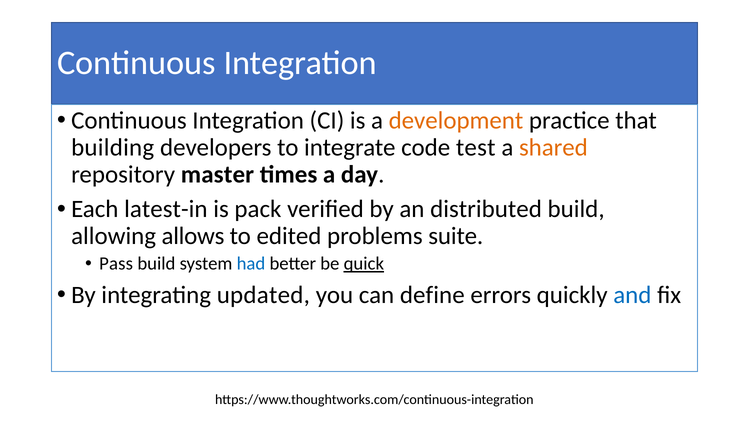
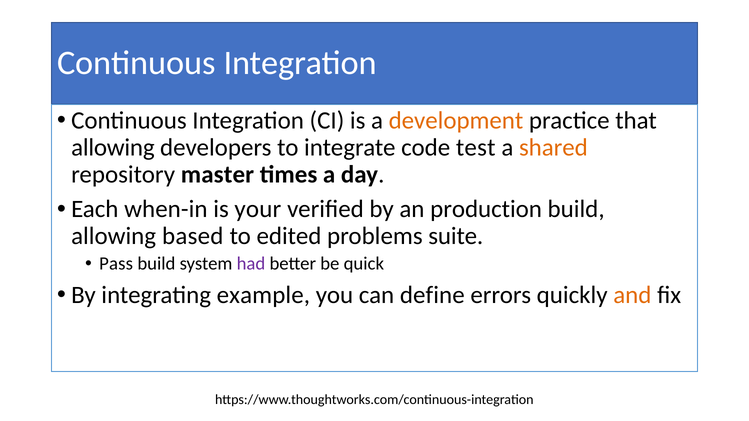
building: building -> allowing (113, 148)
latest-in: latest-in -> when-in (166, 209)
pack: pack -> your (258, 209)
distributed: distributed -> production (486, 209)
allows: allows -> based (193, 236)
had colour: blue -> purple (251, 264)
quick underline: present -> none (364, 264)
updated: updated -> example (263, 295)
and colour: blue -> orange (632, 295)
